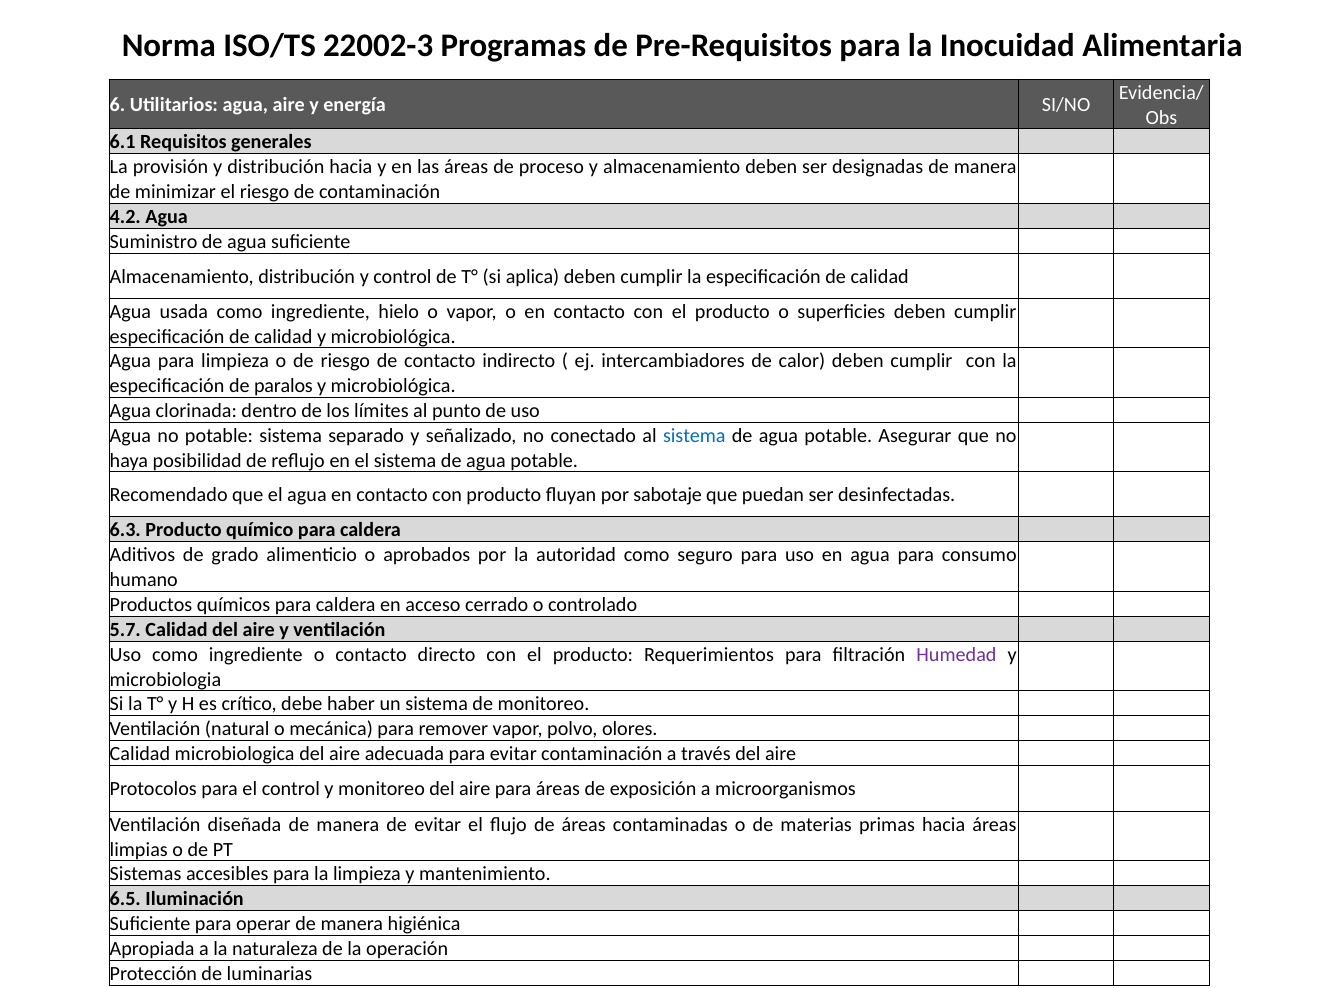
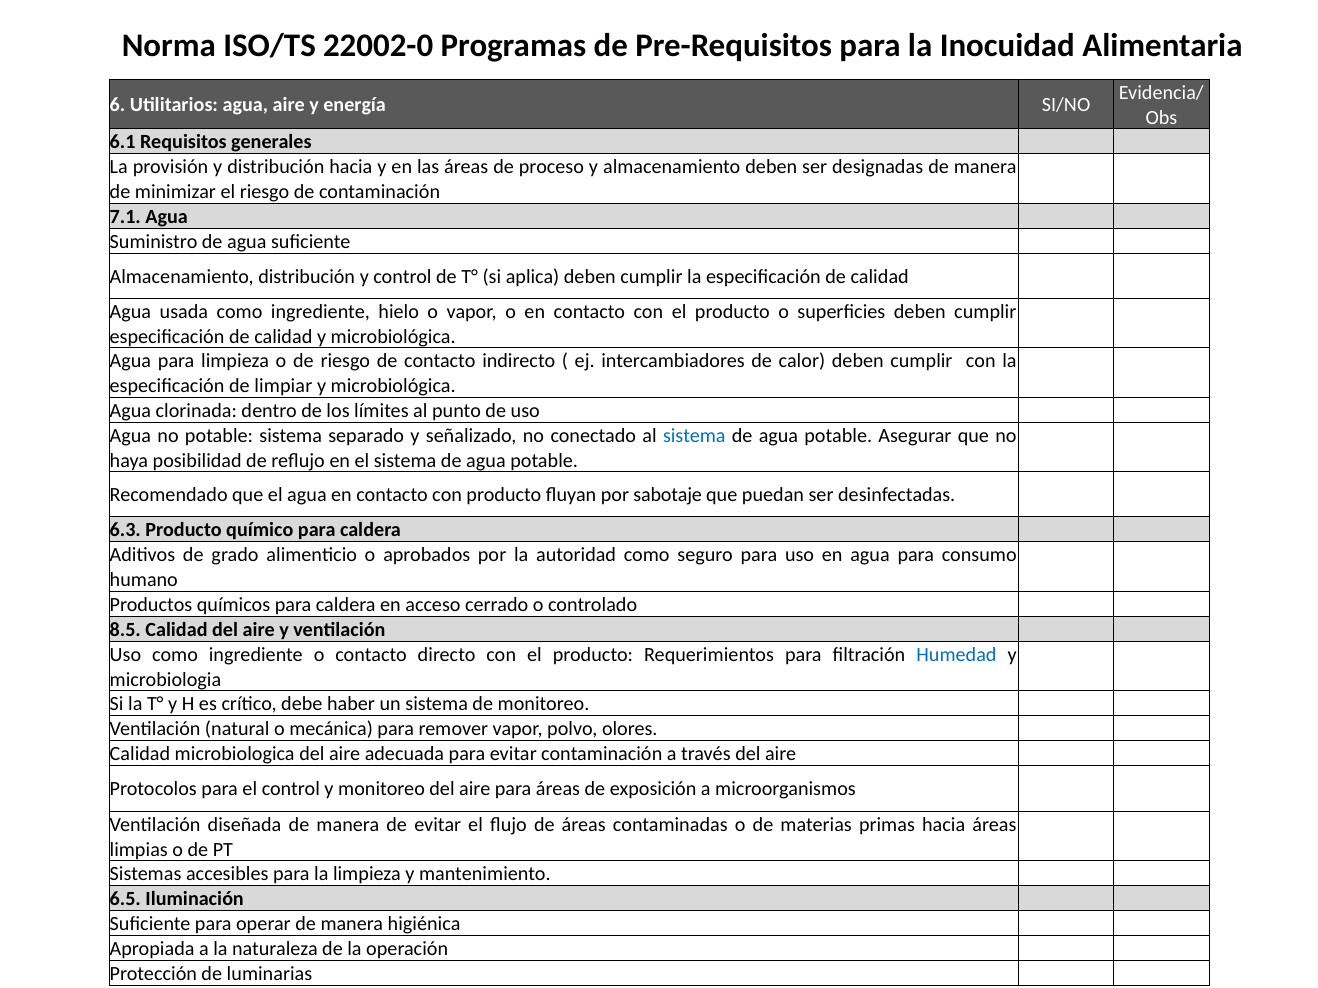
22002-3: 22002-3 -> 22002-0 (378, 45)
4.2: 4.2 -> 7.1 (125, 217)
paralos: paralos -> limpiar (283, 386)
5.7: 5.7 -> 8.5 (125, 630)
Humedad colour: purple -> blue (956, 655)
